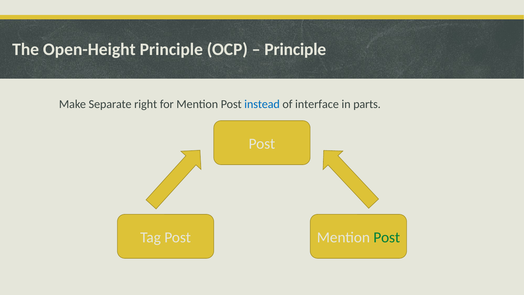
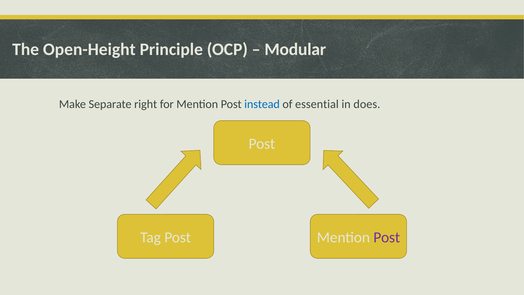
Principle: Principle -> Modular (295, 50)
interface: interface -> essential (317, 104)
parts: parts -> does (367, 104)
Post colour: green -> purple (387, 237)
